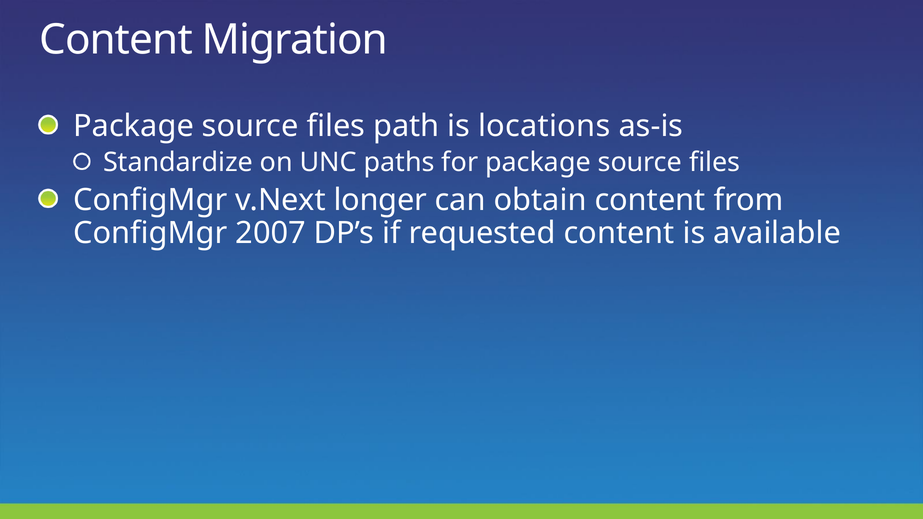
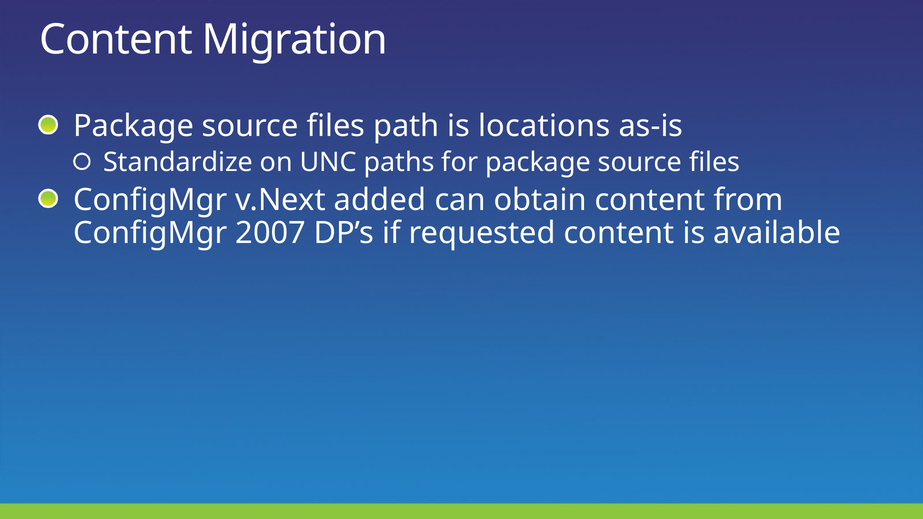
longer: longer -> added (380, 200)
